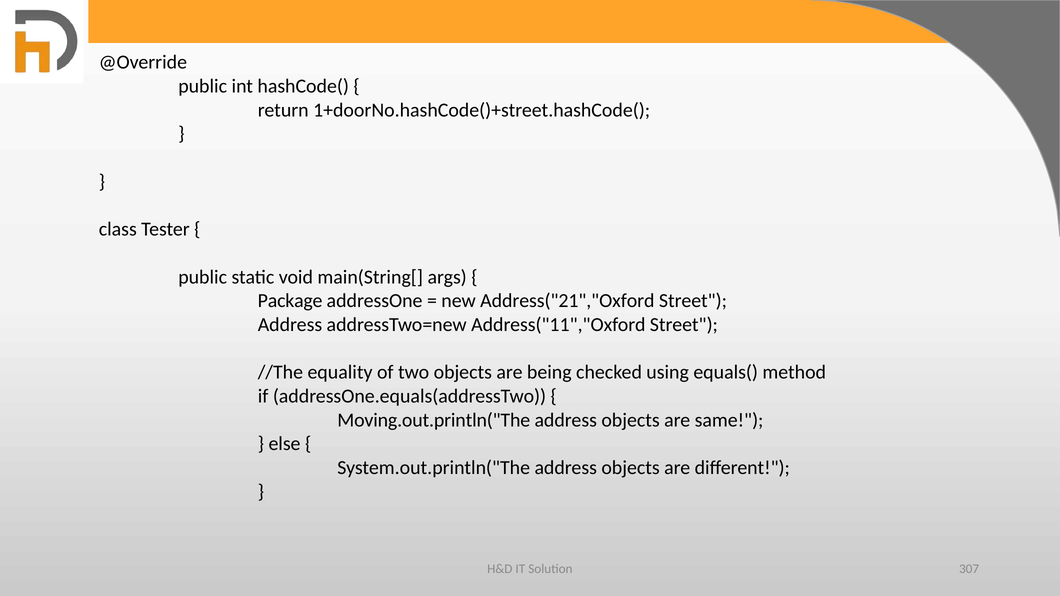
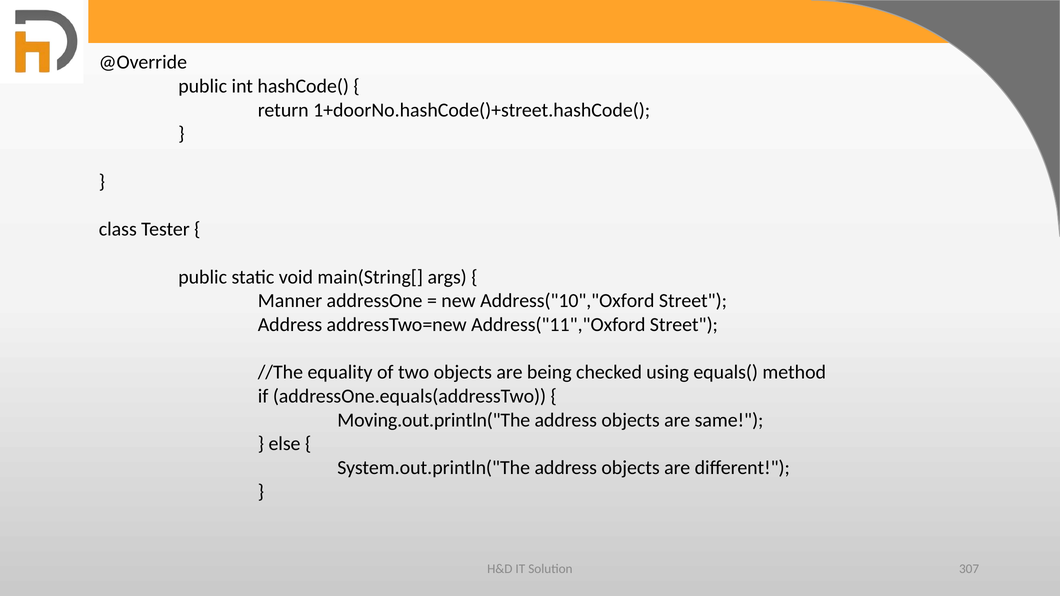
Package: Package -> Manner (290, 301)
Address("21","Oxford: Address("21","Oxford -> Address("10","Oxford (567, 301)
